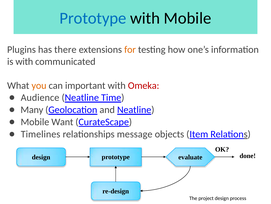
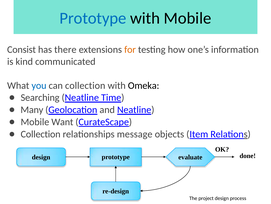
Plugins: Plugins -> Consist (22, 49)
is with: with -> kind (24, 61)
you colour: orange -> blue (39, 85)
can important: important -> collection (85, 85)
Omeka colour: red -> black (144, 85)
Audience: Audience -> Searching (40, 97)
Timelines: Timelines -> Collection (41, 134)
